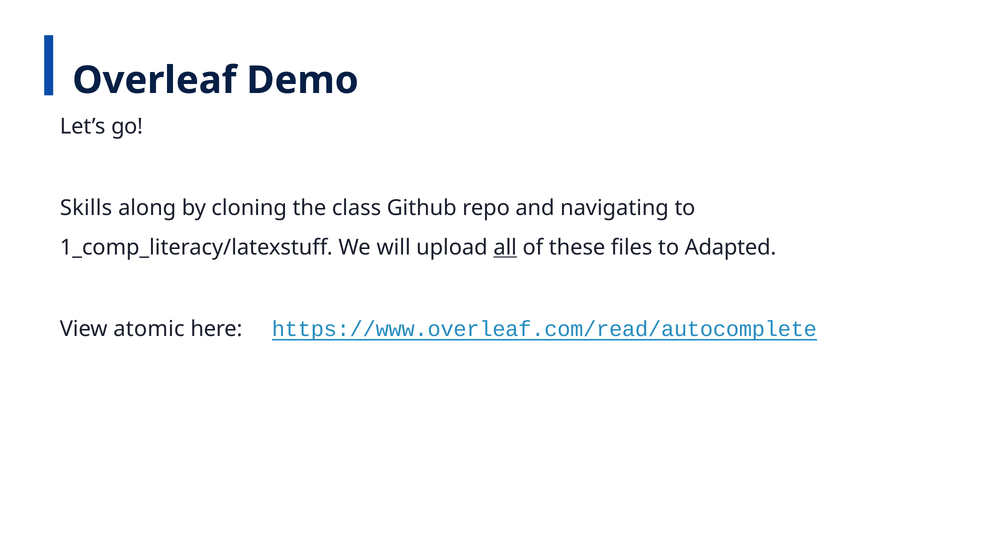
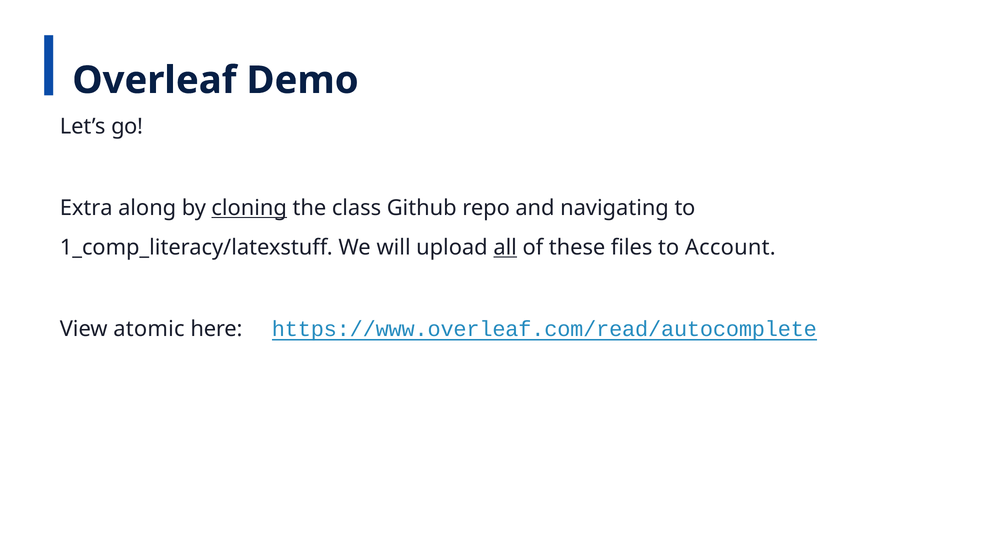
Skills: Skills -> Extra (86, 208)
cloning underline: none -> present (249, 208)
Adapted: Adapted -> Account (730, 248)
